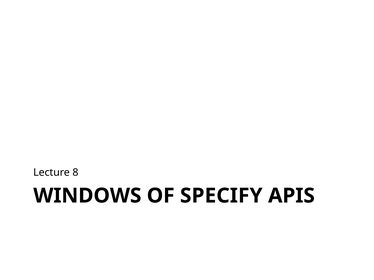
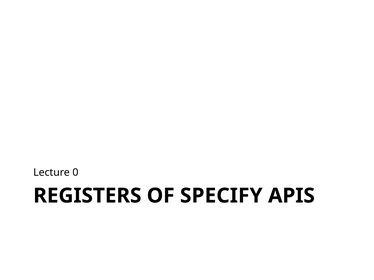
8: 8 -> 0 (75, 173)
WINDOWS: WINDOWS -> REGISTERS (87, 196)
